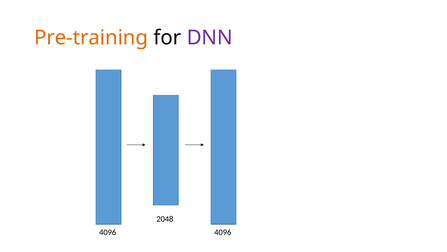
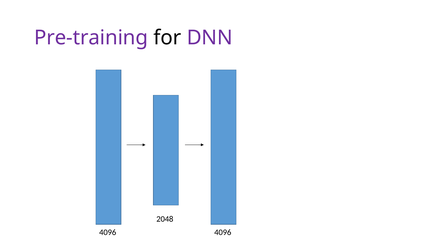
Pre-training colour: orange -> purple (91, 38)
